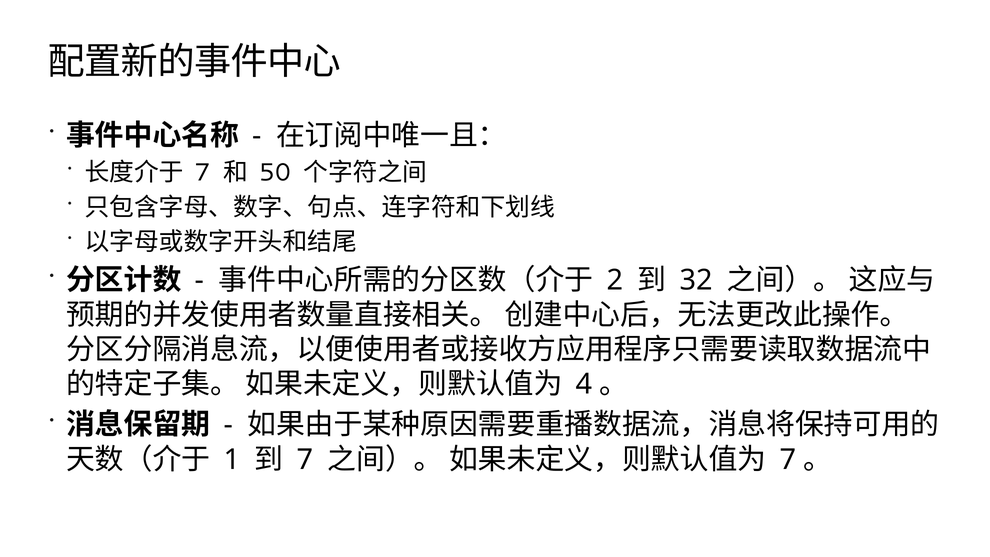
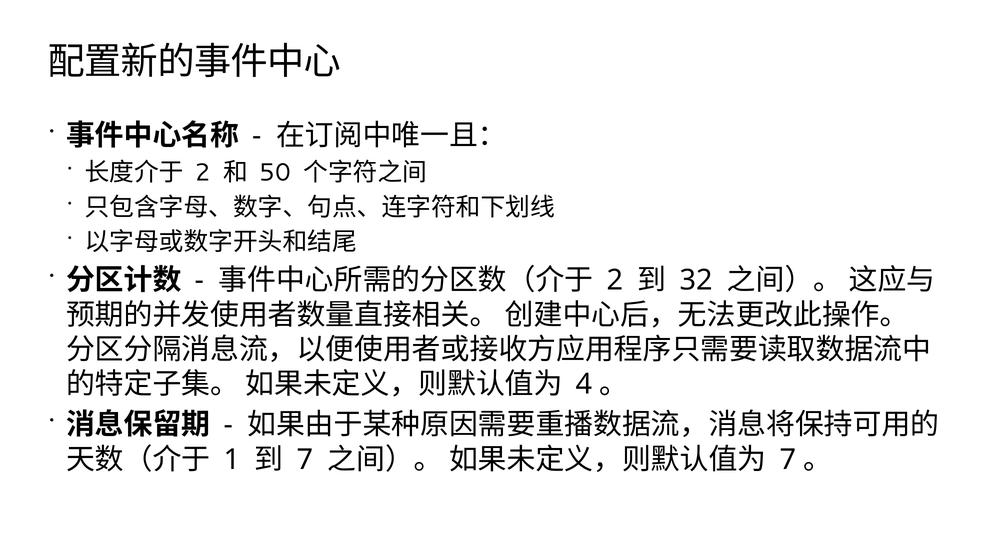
7: 7 -> 2 (203, 173)
